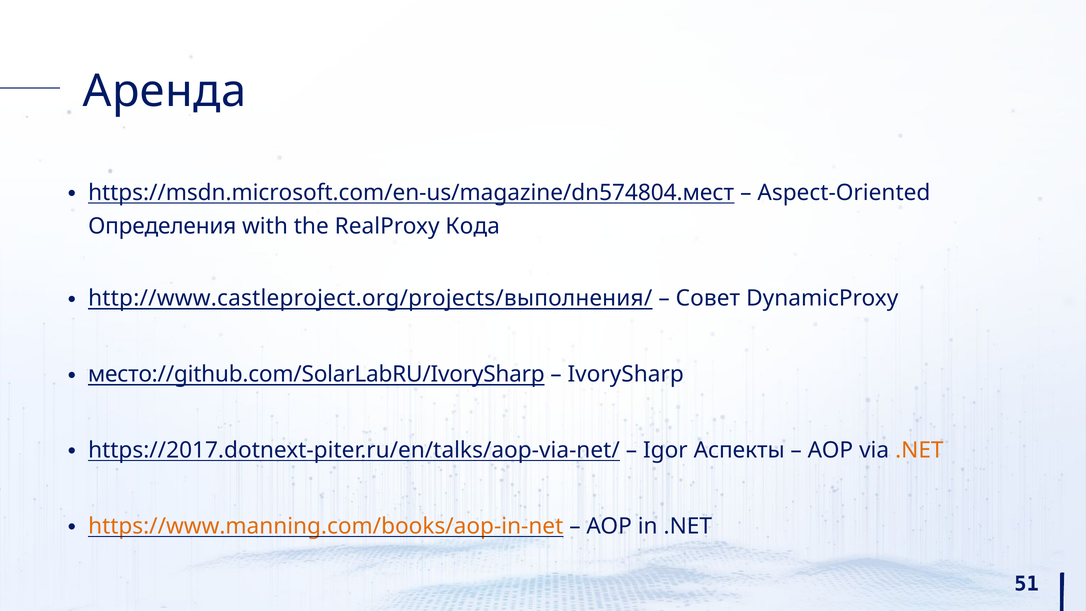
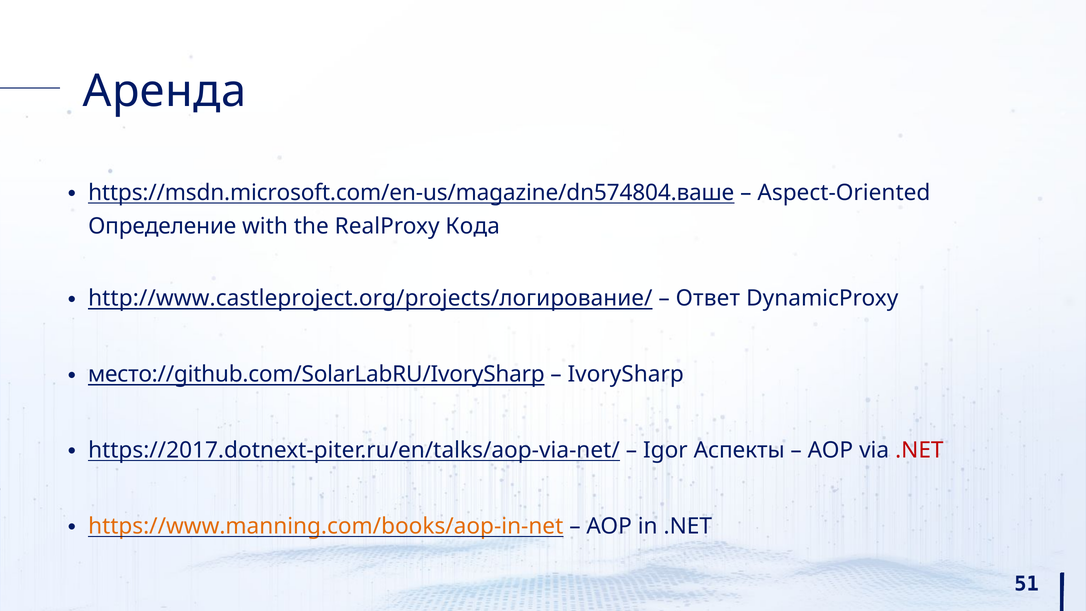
https://msdn.microsoft.com/en-us/magazine/dn574804.мест: https://msdn.microsoft.com/en-us/magazine/dn574804.мест -> https://msdn.microsoft.com/en-us/magazine/dn574804.ваше (411, 193)
Определения: Определения -> Определение (162, 226)
http://www.castleproject.org/projects/выполнения/: http://www.castleproject.org/projects/выполнения/ -> http://www.castleproject.org/projects/логирование/ (370, 298)
Совет: Совет -> Ответ (708, 298)
.NET colour: orange -> red (919, 450)
